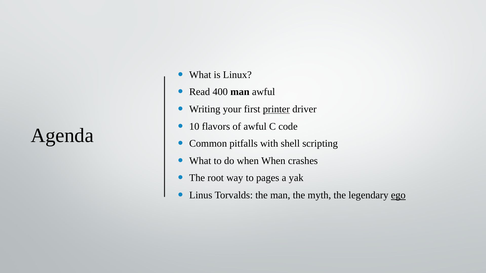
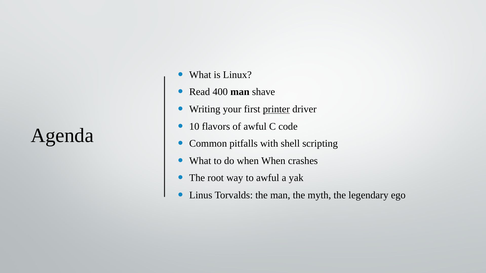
man awful: awful -> shave (264, 92)
to pages: pages -> awful (268, 178)
ego underline: present -> none (398, 195)
